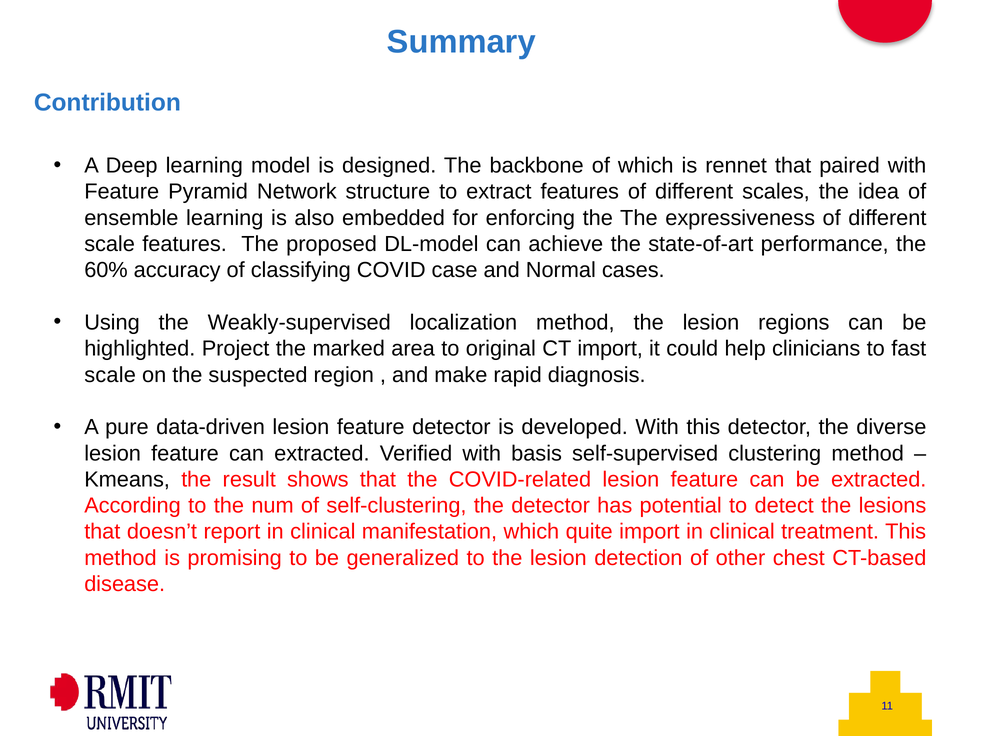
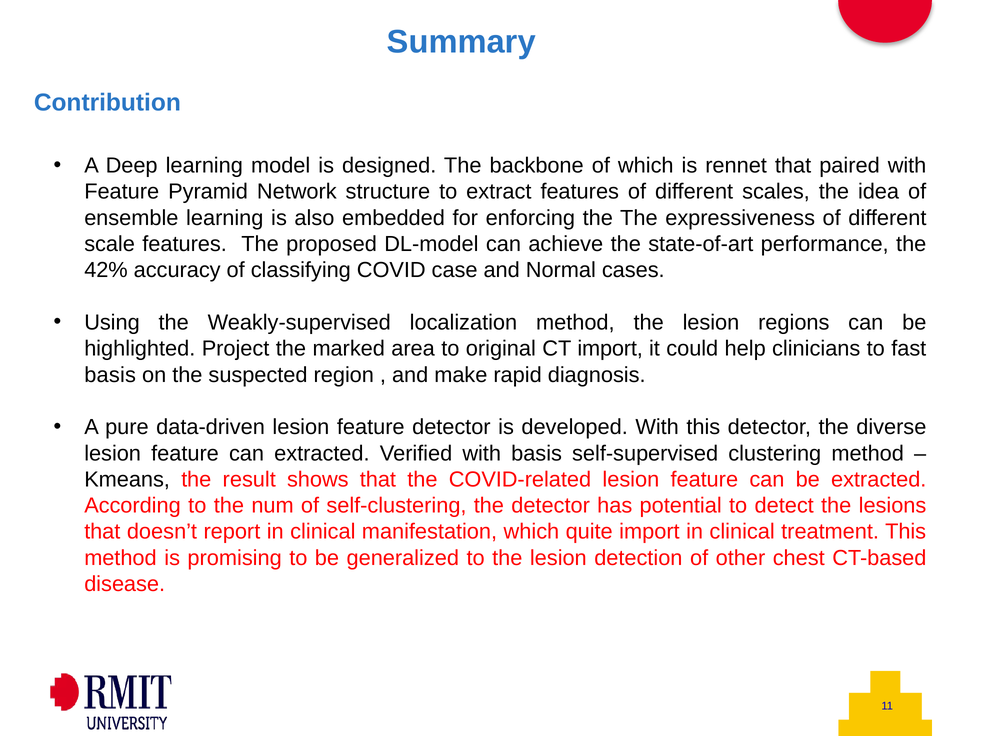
60%: 60% -> 42% (106, 270)
scale: scale -> basis (110, 375)
